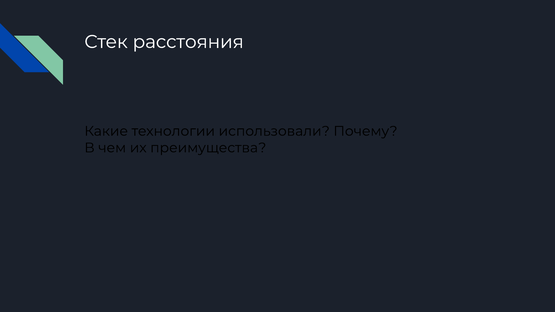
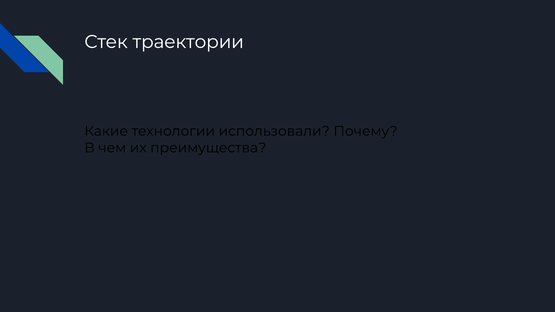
расстояния: расстояния -> траектории (188, 42)
